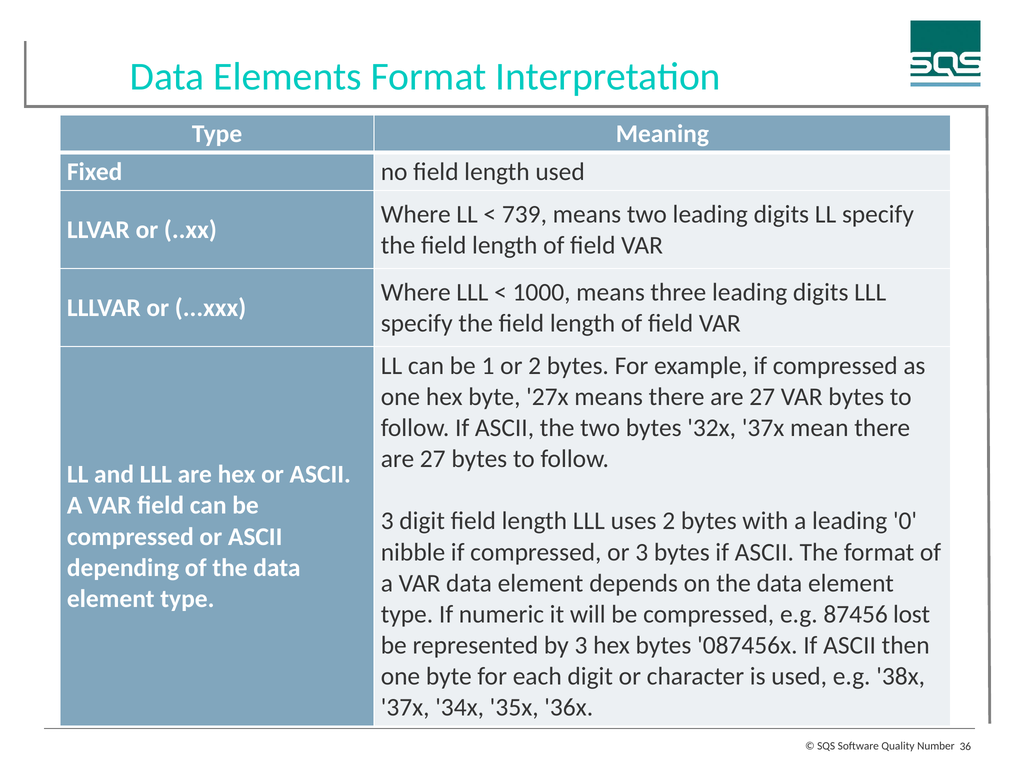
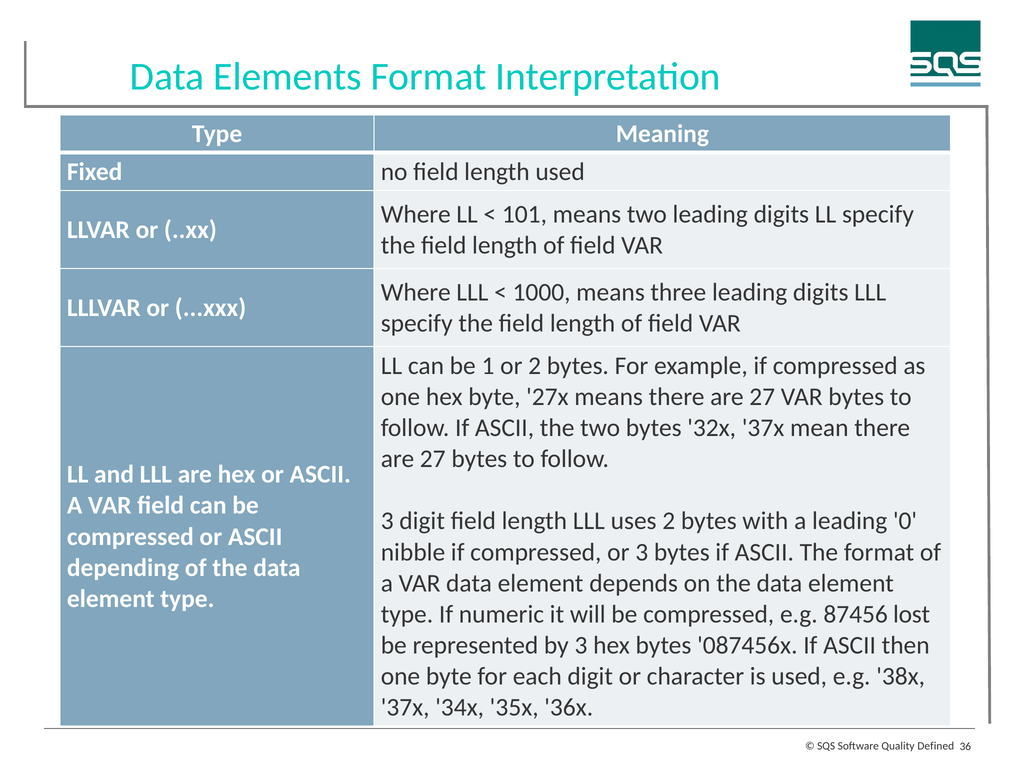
739: 739 -> 101 (524, 214)
Number: Number -> Defined (936, 746)
